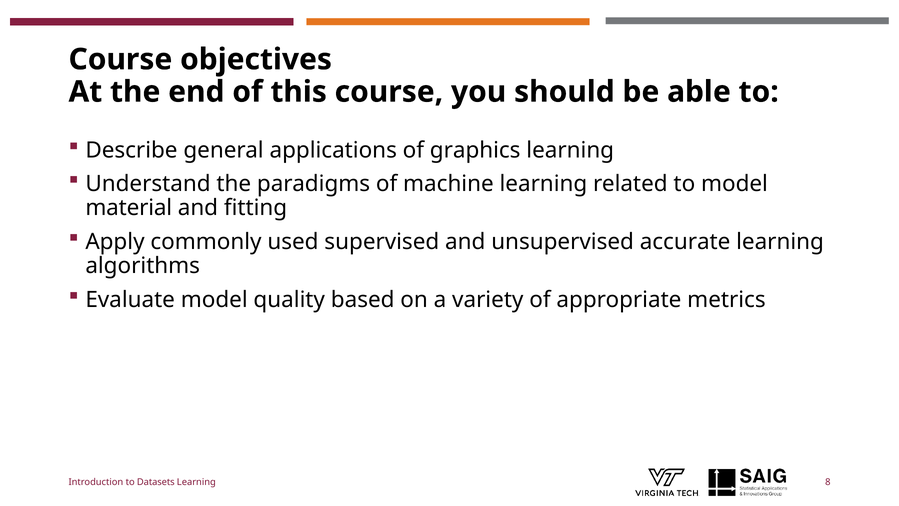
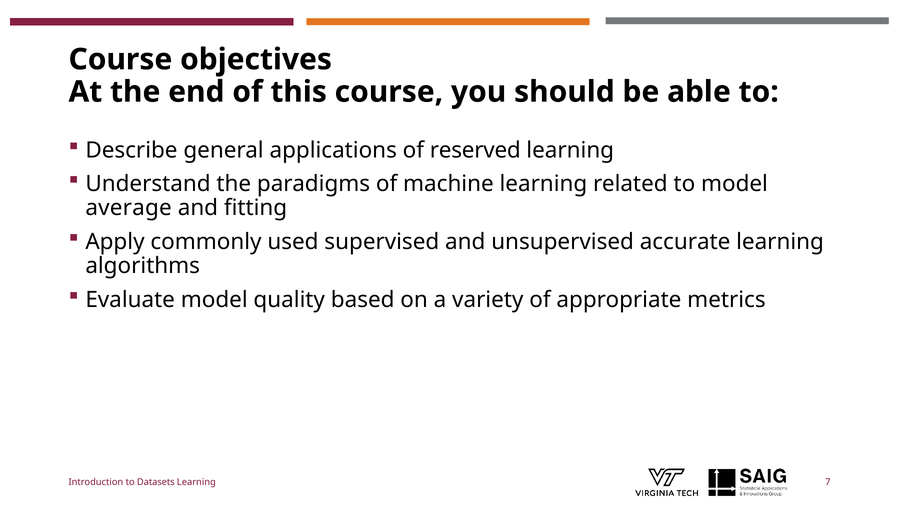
graphics: graphics -> reserved (475, 150)
material: material -> average (129, 208)
8: 8 -> 7 (828, 482)
